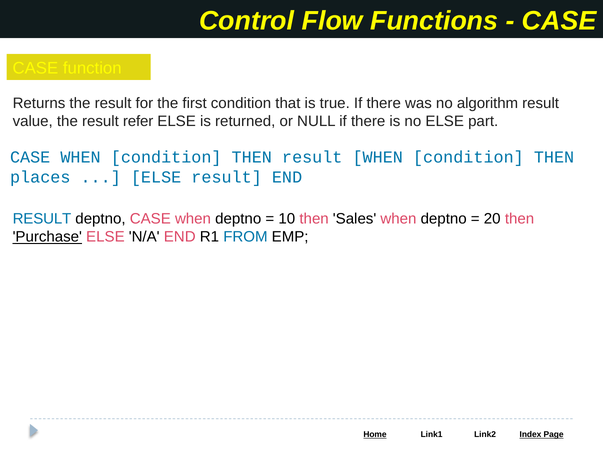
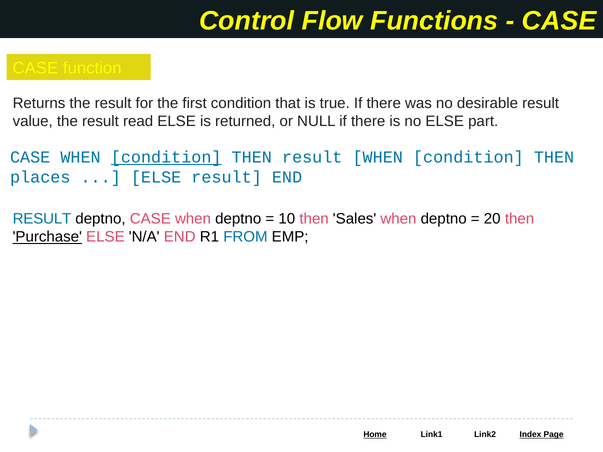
algorithm: algorithm -> desirable (488, 103)
refer: refer -> read (138, 122)
condition underline: none -> present (166, 157)
